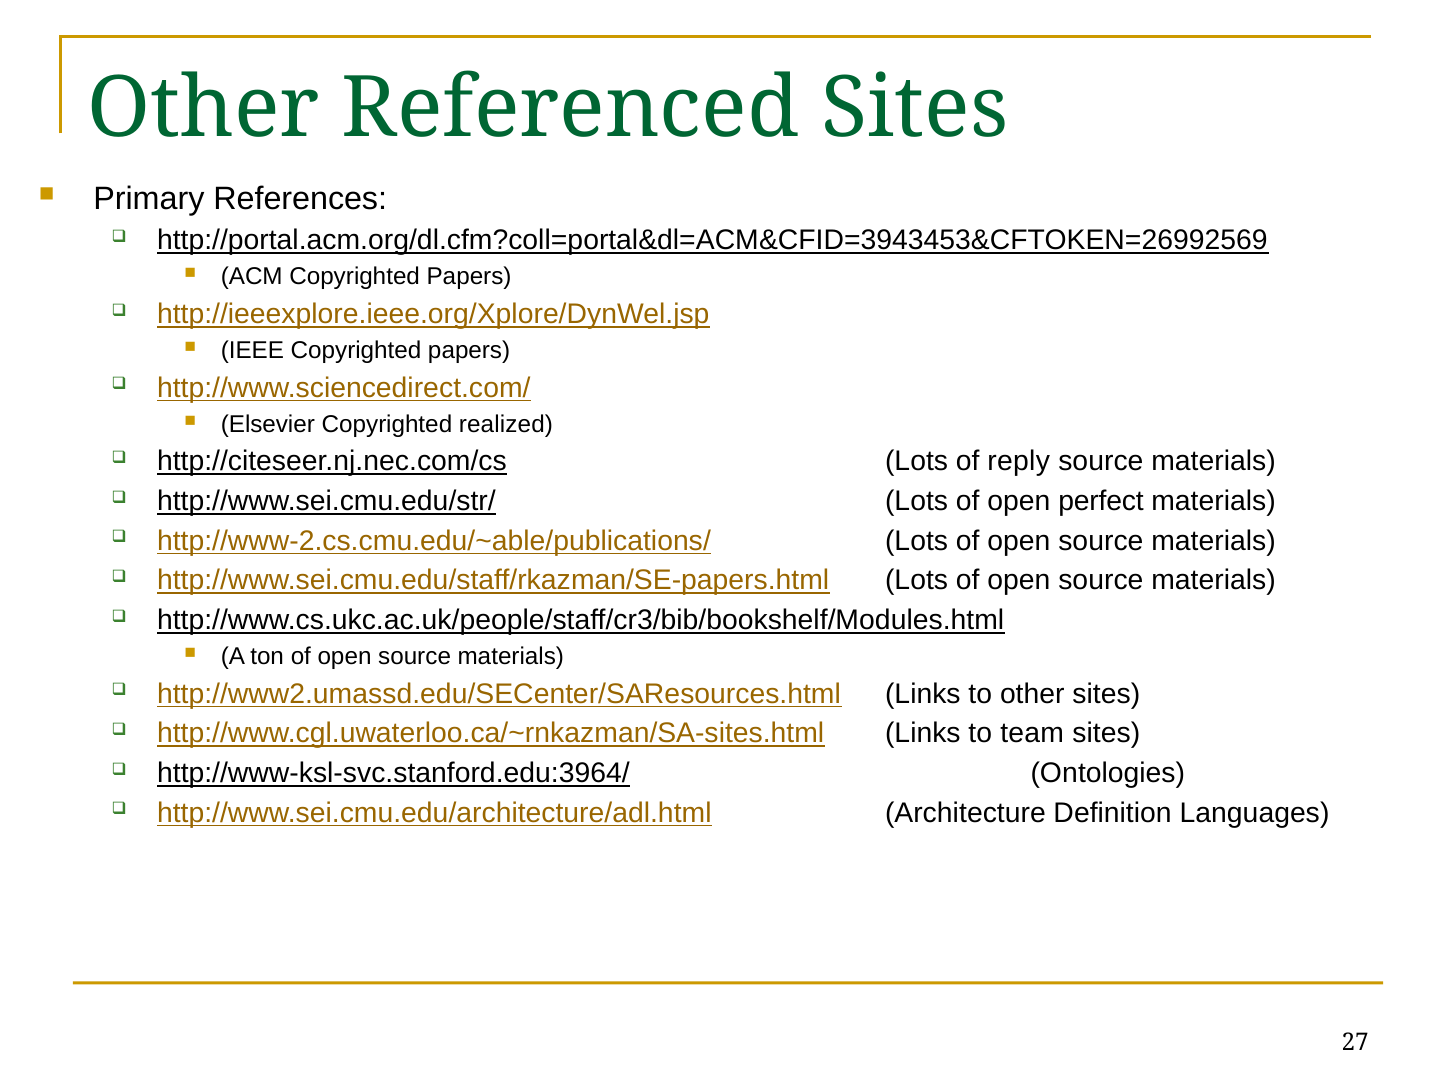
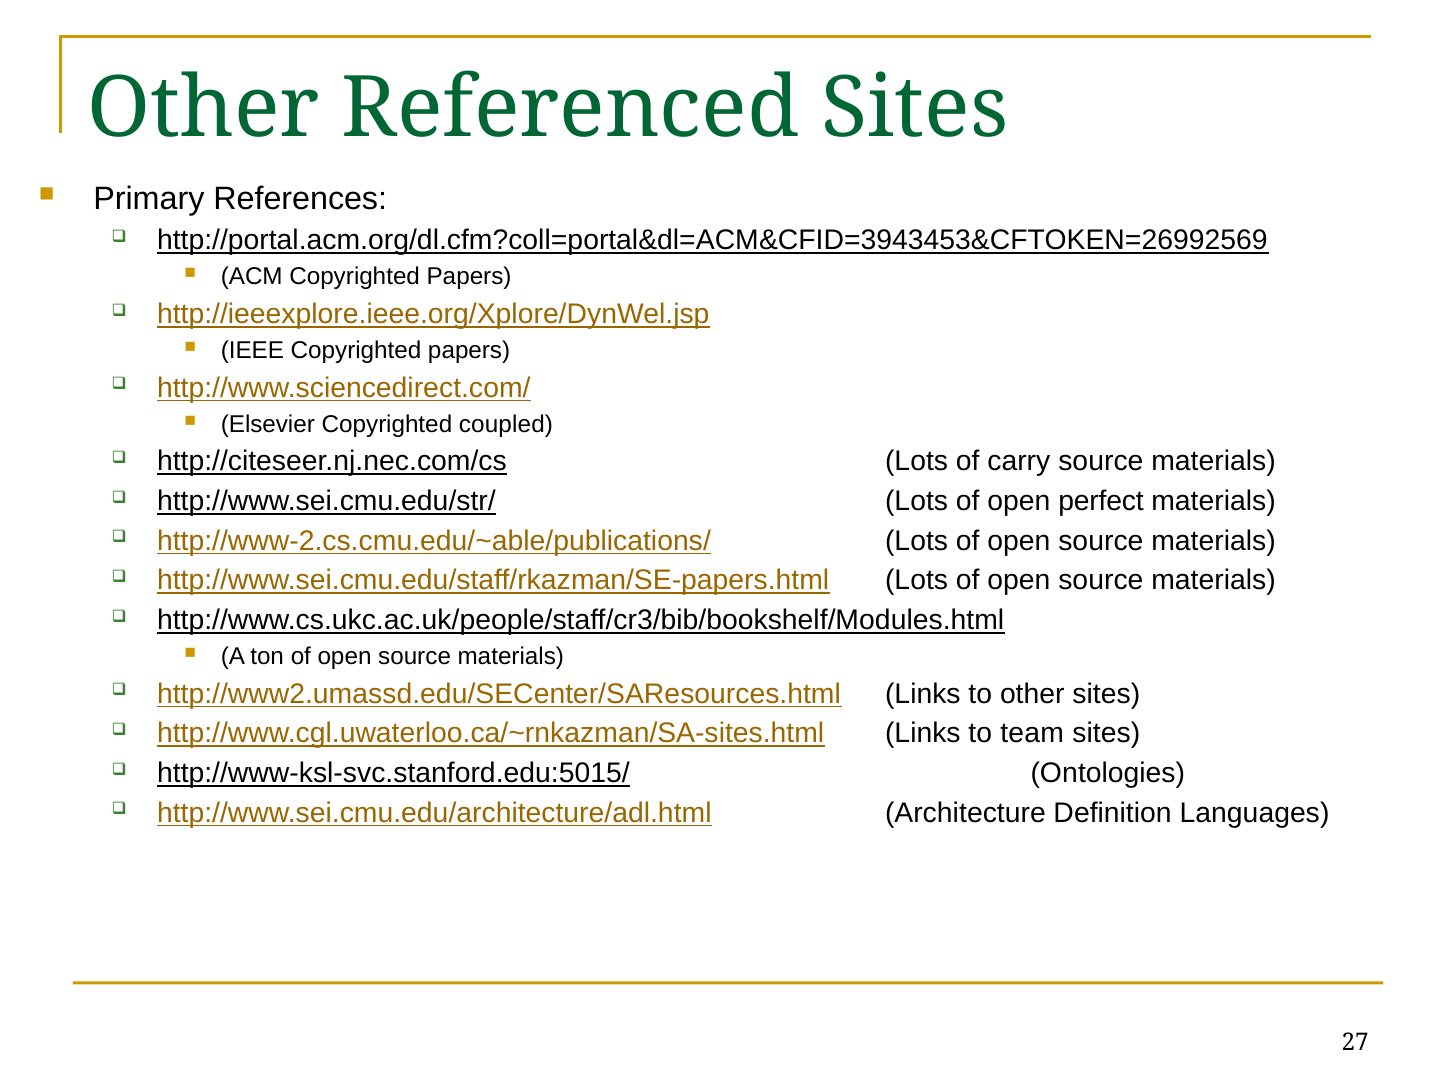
realized: realized -> coupled (506, 424)
reply: reply -> carry (1019, 462)
http://www-ksl-svc.stanford.edu:3964/: http://www-ksl-svc.stanford.edu:3964/ -> http://www-ksl-svc.stanford.edu:5015/ (393, 773)
